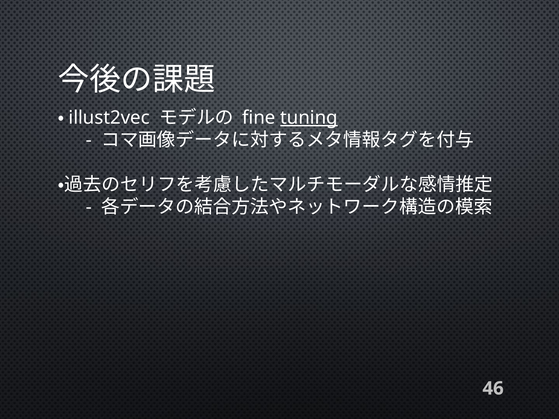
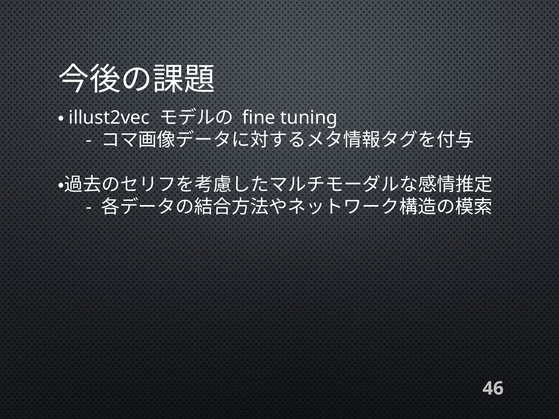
tuning underline: present -> none (309, 118)
